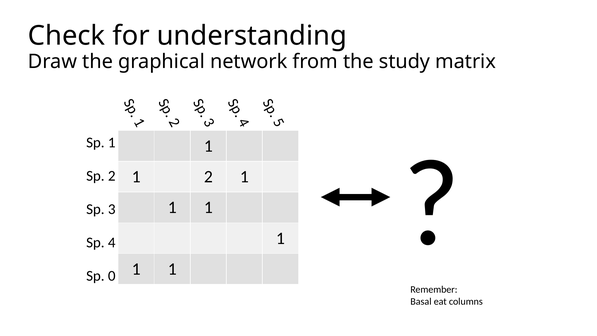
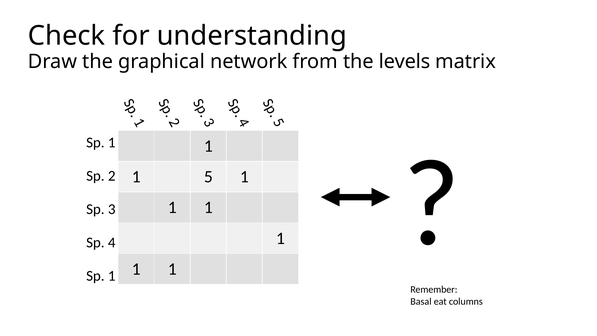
study: study -> levels (405, 61)
1 2: 2 -> 5 (208, 177)
0: 0 -> 1 (112, 276)
